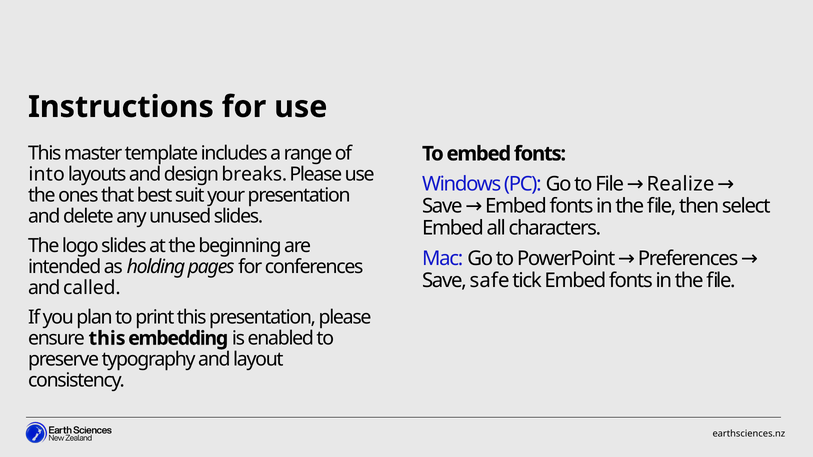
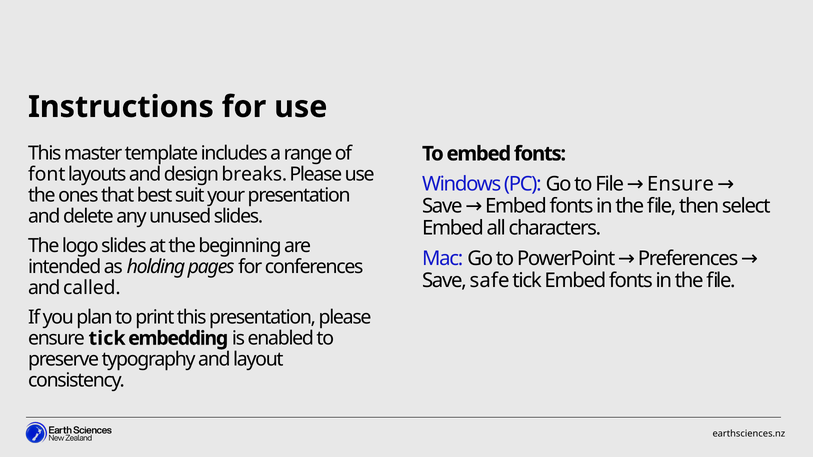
into: into -> font (47, 174)
File Realize: Realize -> Ensure (680, 184)
ensure this: this -> tick (107, 339)
